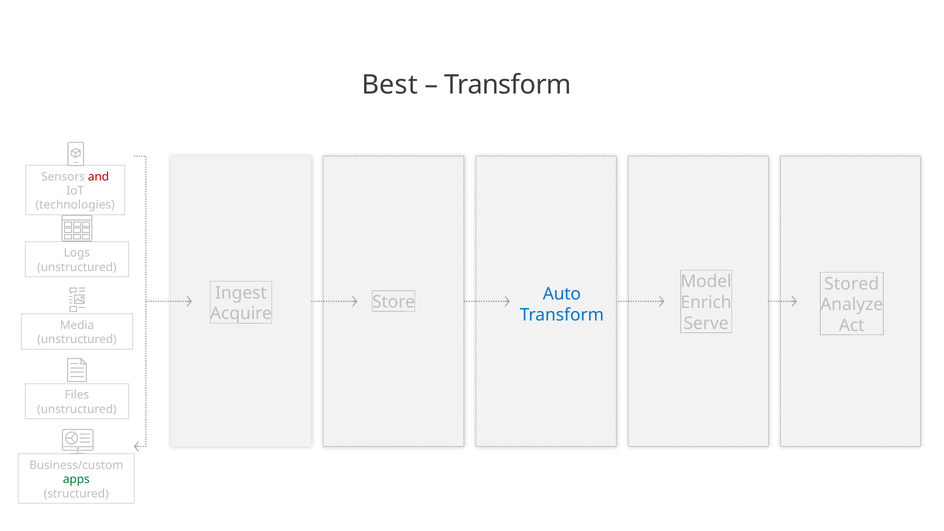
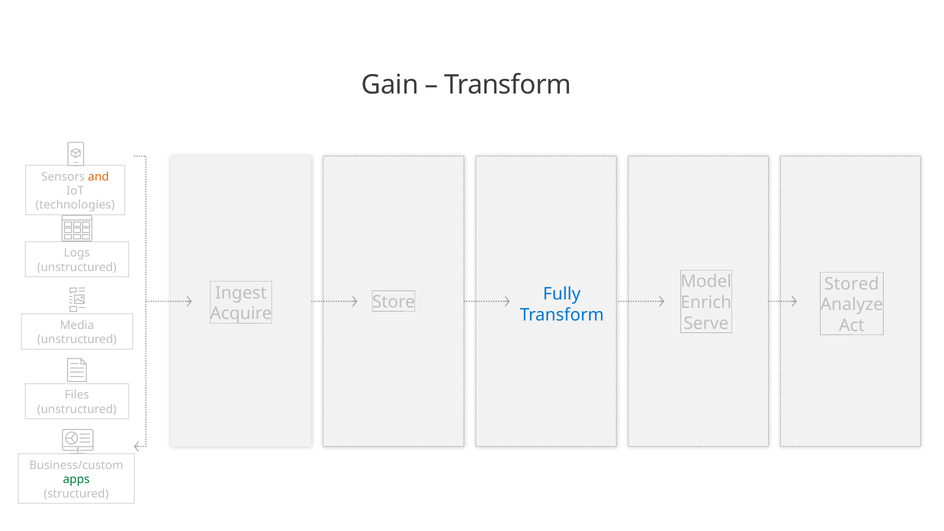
Best: Best -> Gain (390, 85)
and colour: red -> orange (99, 177)
Auto: Auto -> Fully (562, 294)
